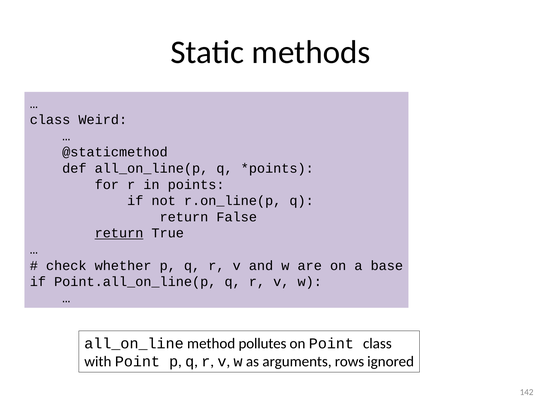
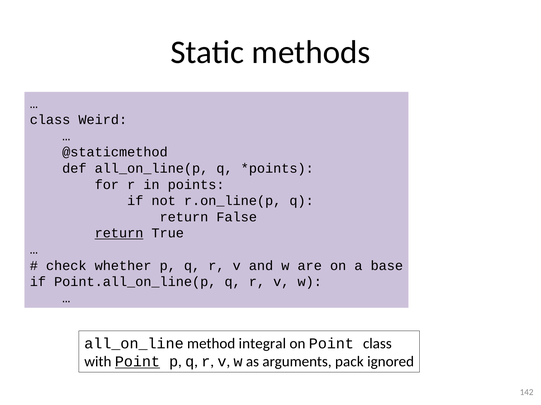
pollutes: pollutes -> integral (262, 344)
Point underline: none -> present (137, 362)
rows: rows -> pack (349, 362)
